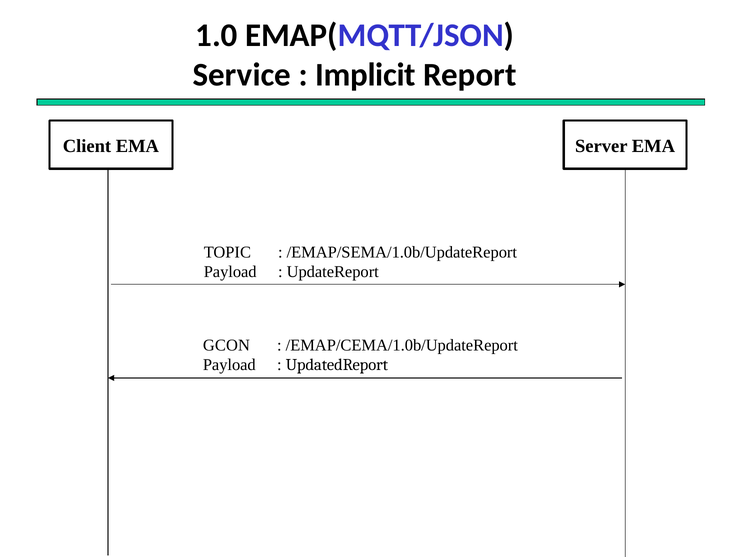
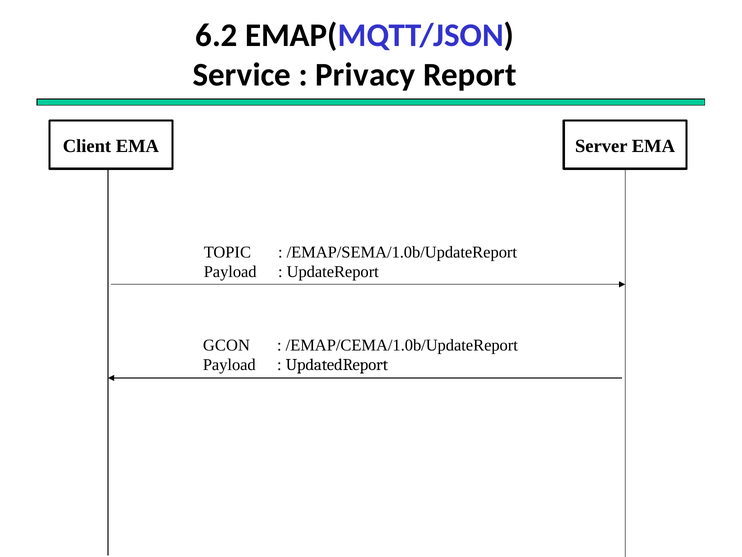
1.0: 1.0 -> 6.2 (216, 35)
Implicit: Implicit -> Privacy (365, 75)
